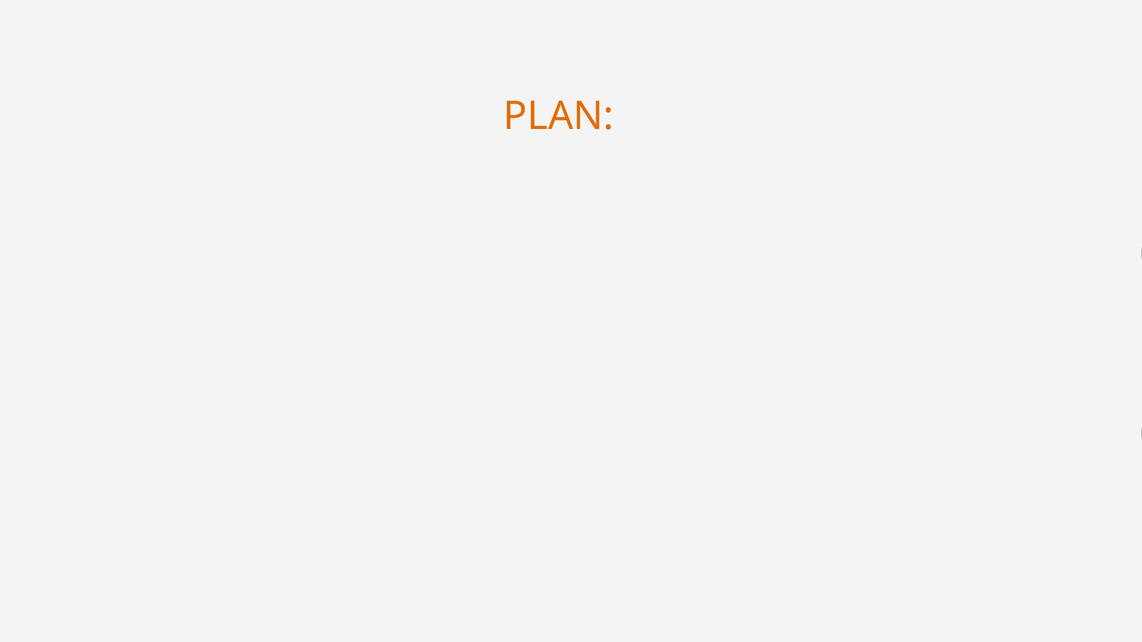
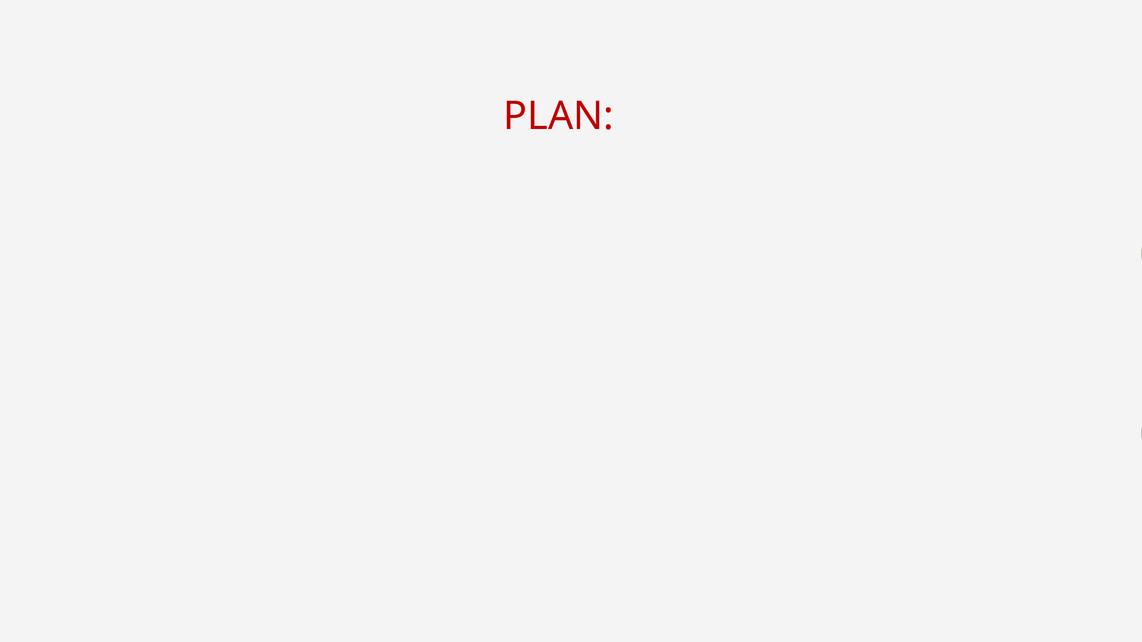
PLAN colour: orange -> red (559, 116)
